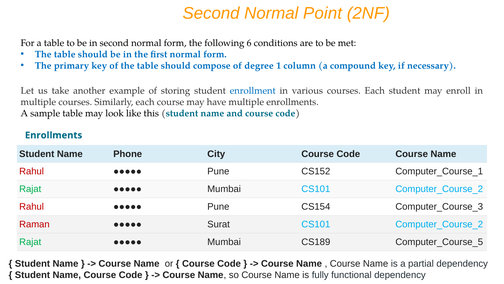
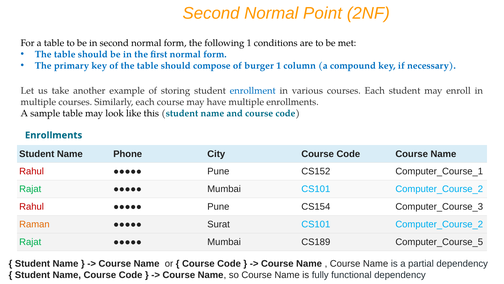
following 6: 6 -> 1 (249, 43)
degree: degree -> burger (259, 66)
Raman colour: red -> orange (34, 224)
